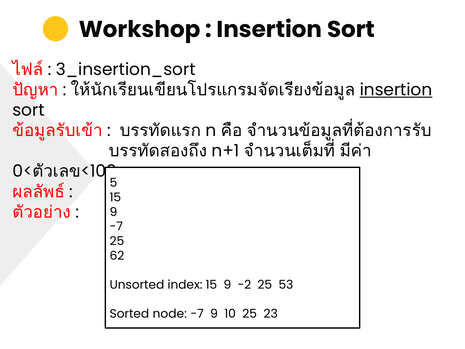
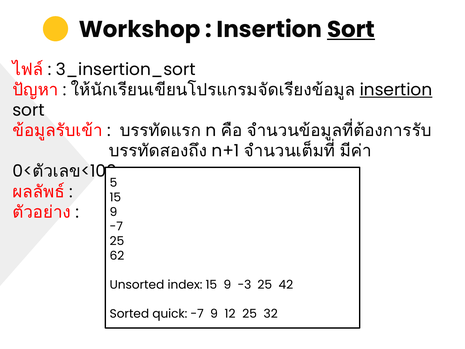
Sort underline: none -> present (351, 29)
-2: -2 -> -3 (244, 285)
53: 53 -> 42 (286, 285)
node: node -> quick (170, 314)
10: 10 -> 12 (230, 314)
23: 23 -> 32 (271, 314)
